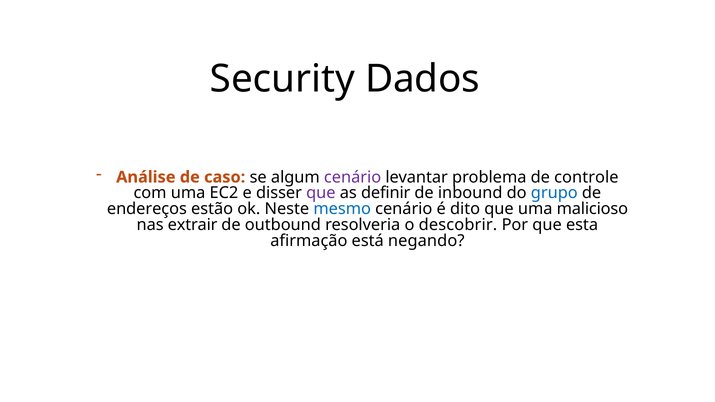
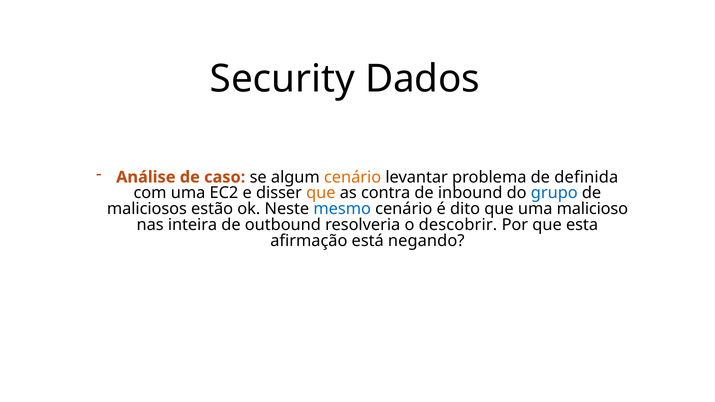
cenário colour: purple -> orange (353, 177)
controle: controle -> definida (586, 177)
que colour: purple -> orange (321, 193)
definir: definir -> contra (386, 193)
endereços: endereços -> maliciosos (147, 209)
extrair: extrair -> inteira (193, 225)
